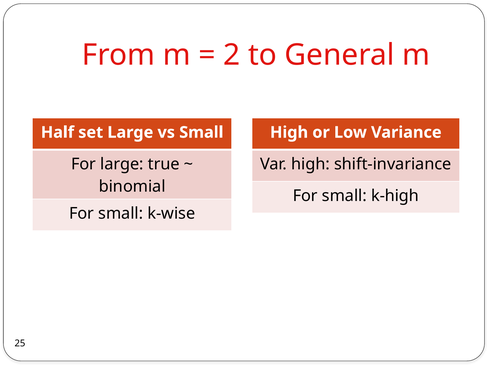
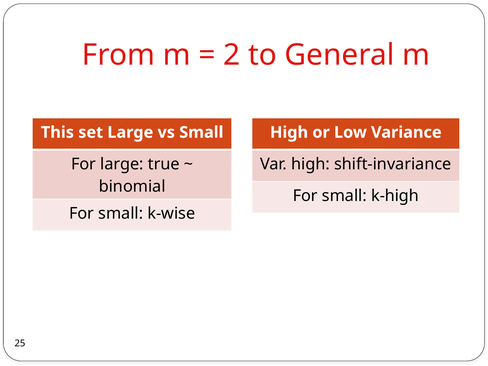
Half: Half -> This (57, 132)
